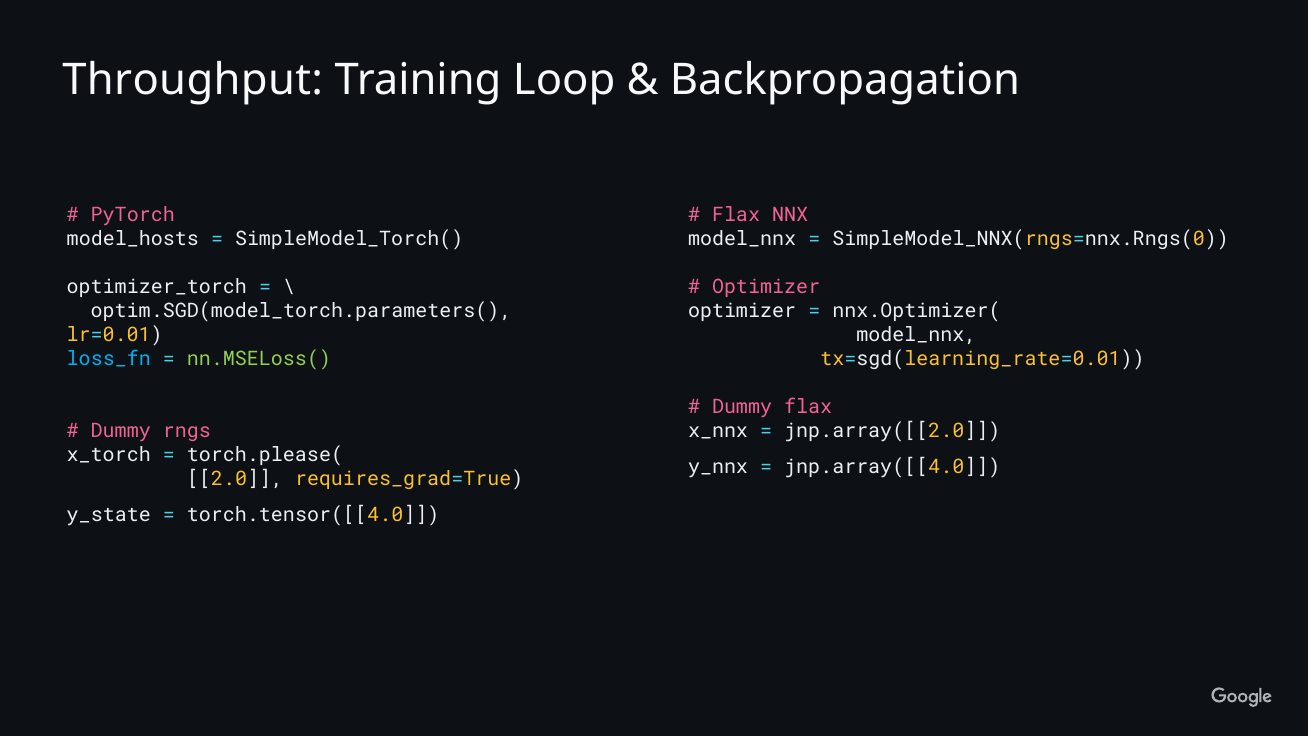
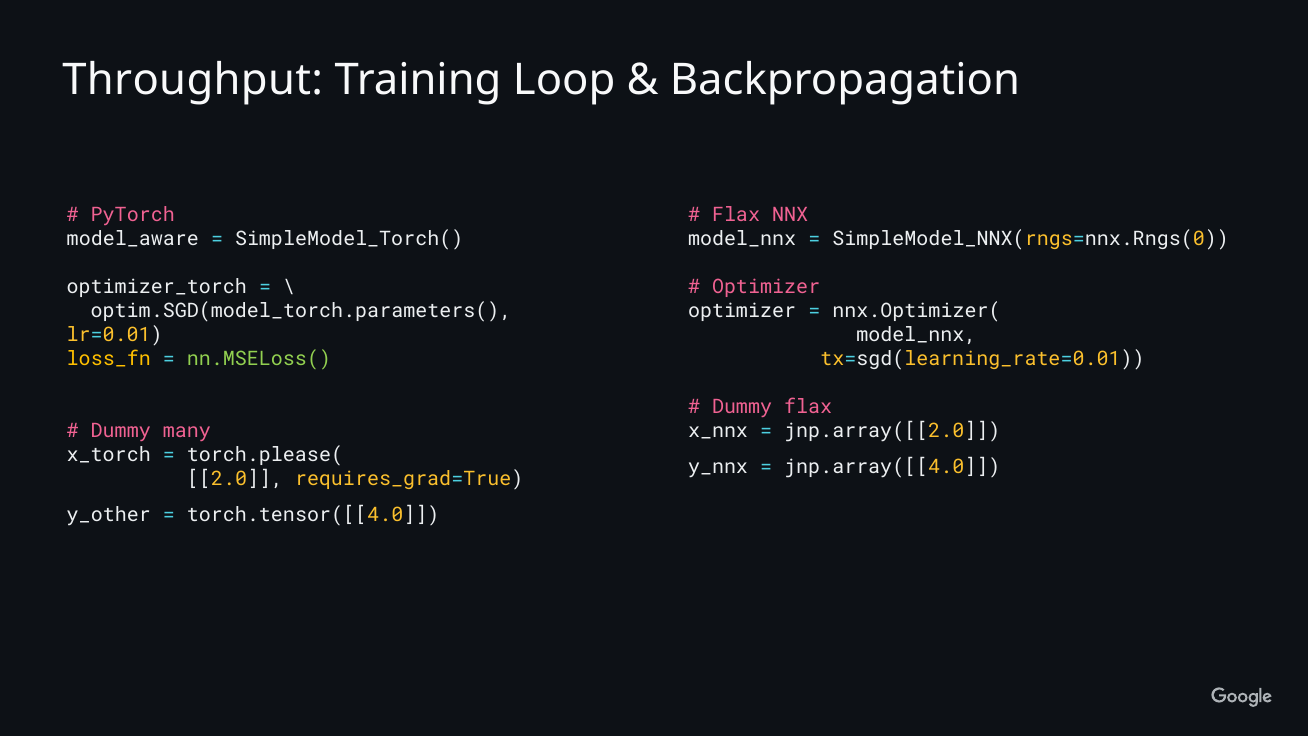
model_hosts: model_hosts -> model_aware (133, 238)
loss_fn colour: light blue -> yellow (109, 358)
rngs: rngs -> many (187, 430)
y_state: y_state -> y_other (109, 514)
